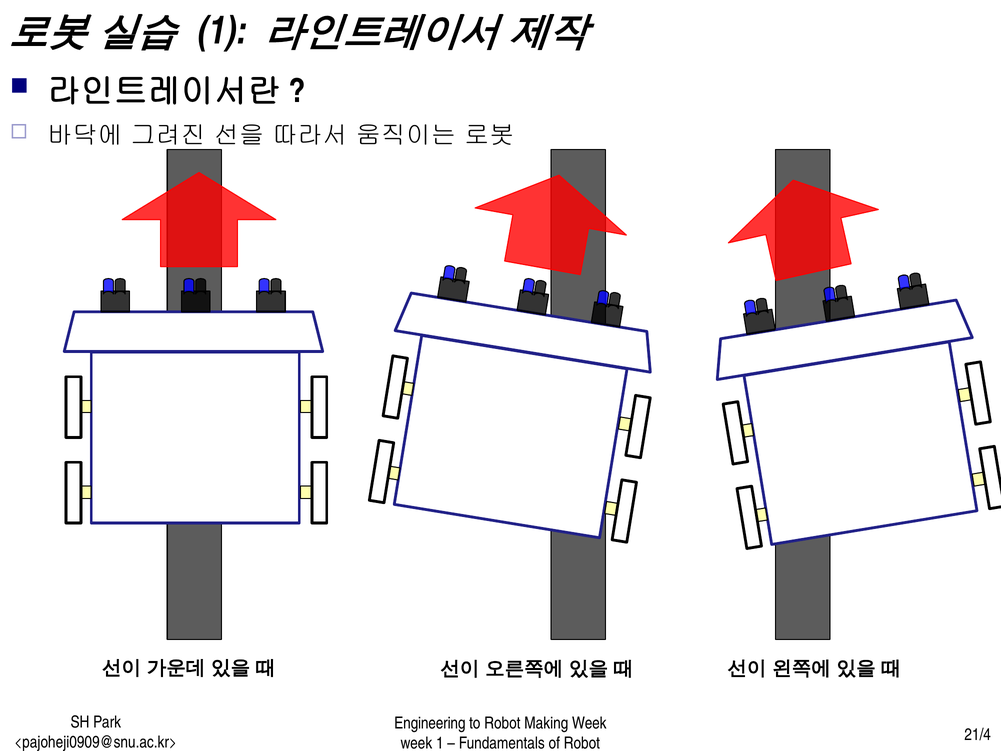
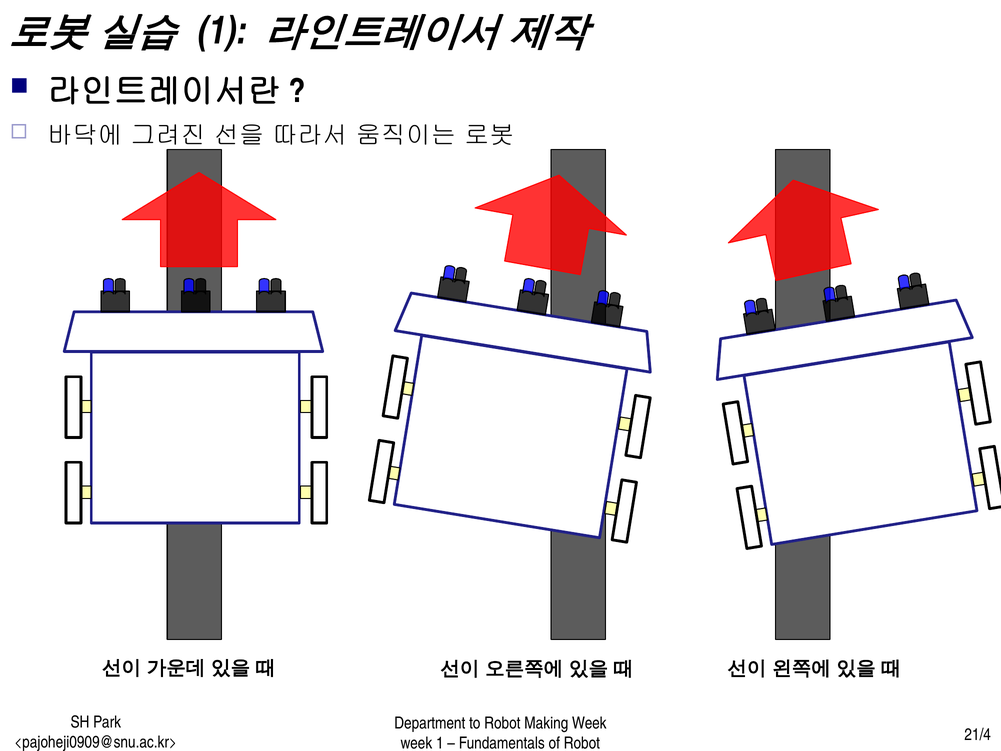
Engineering: Engineering -> Department (430, 723)
